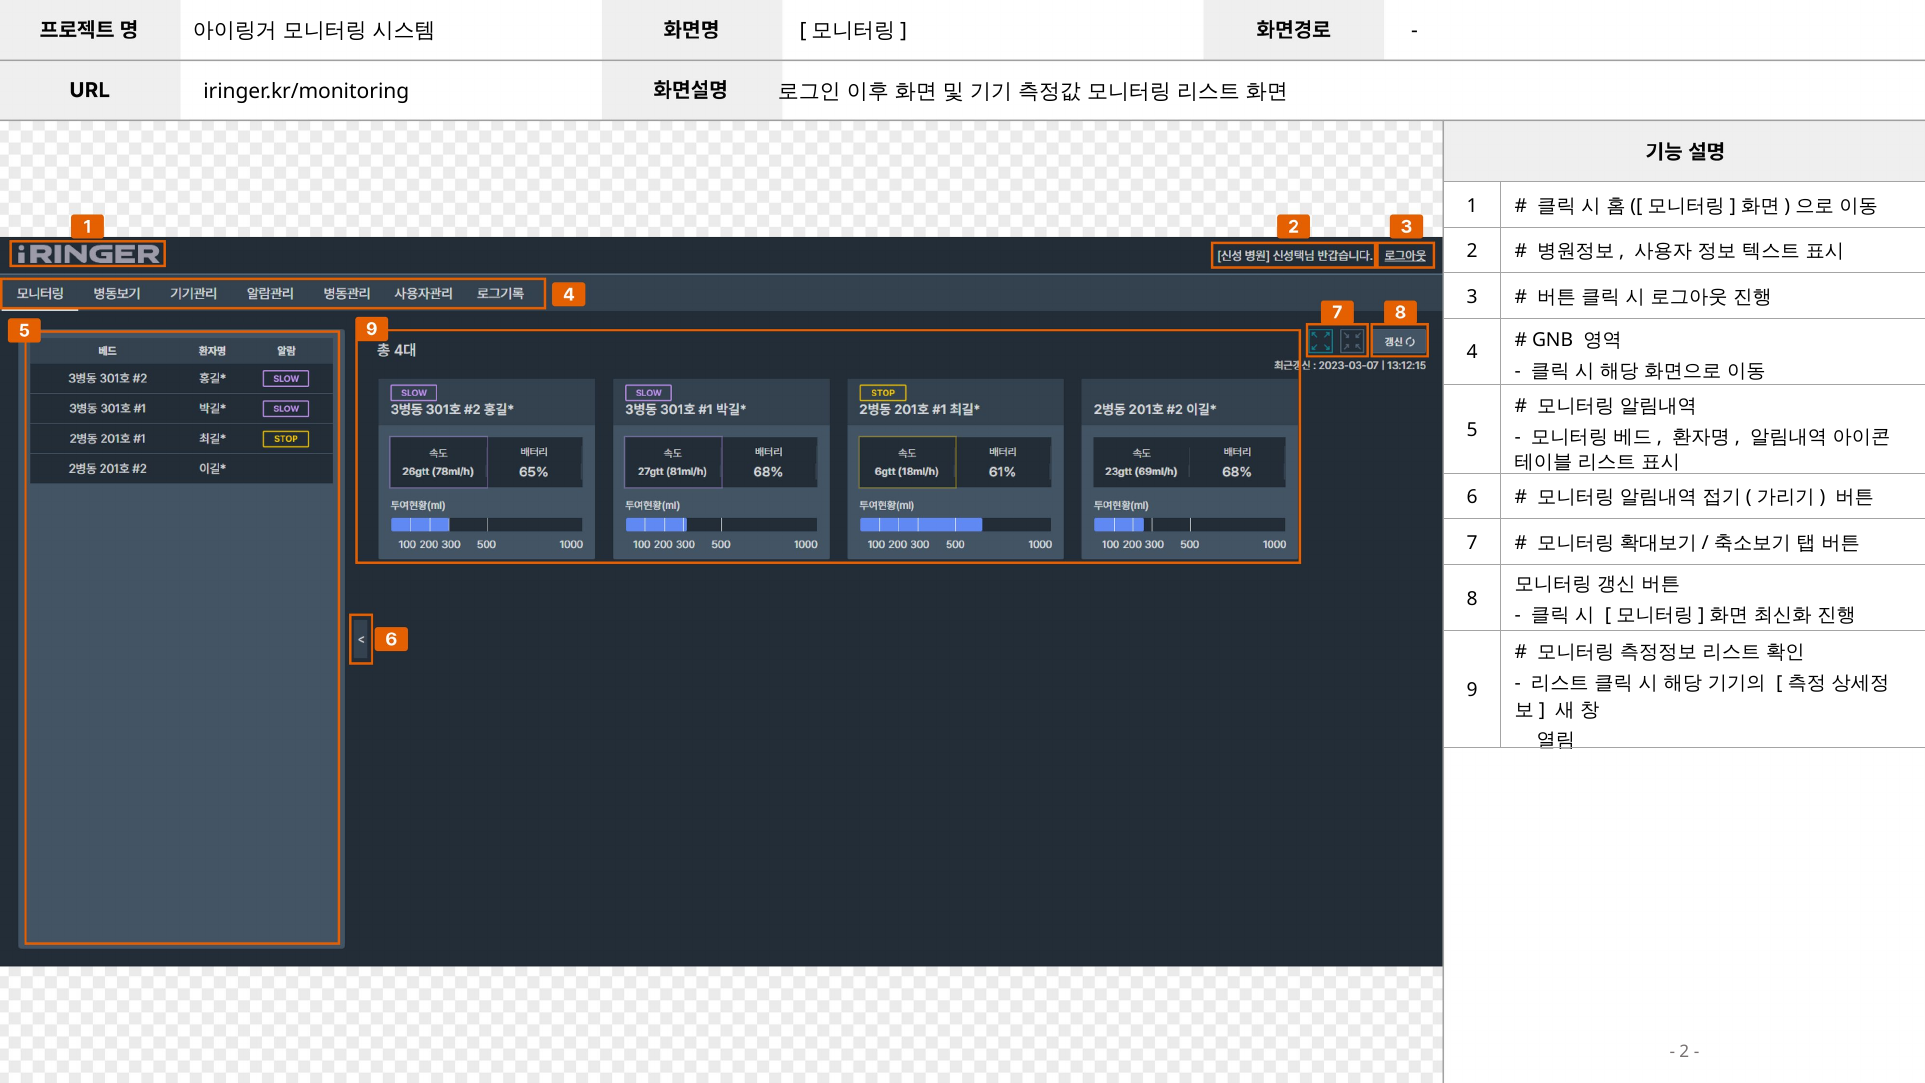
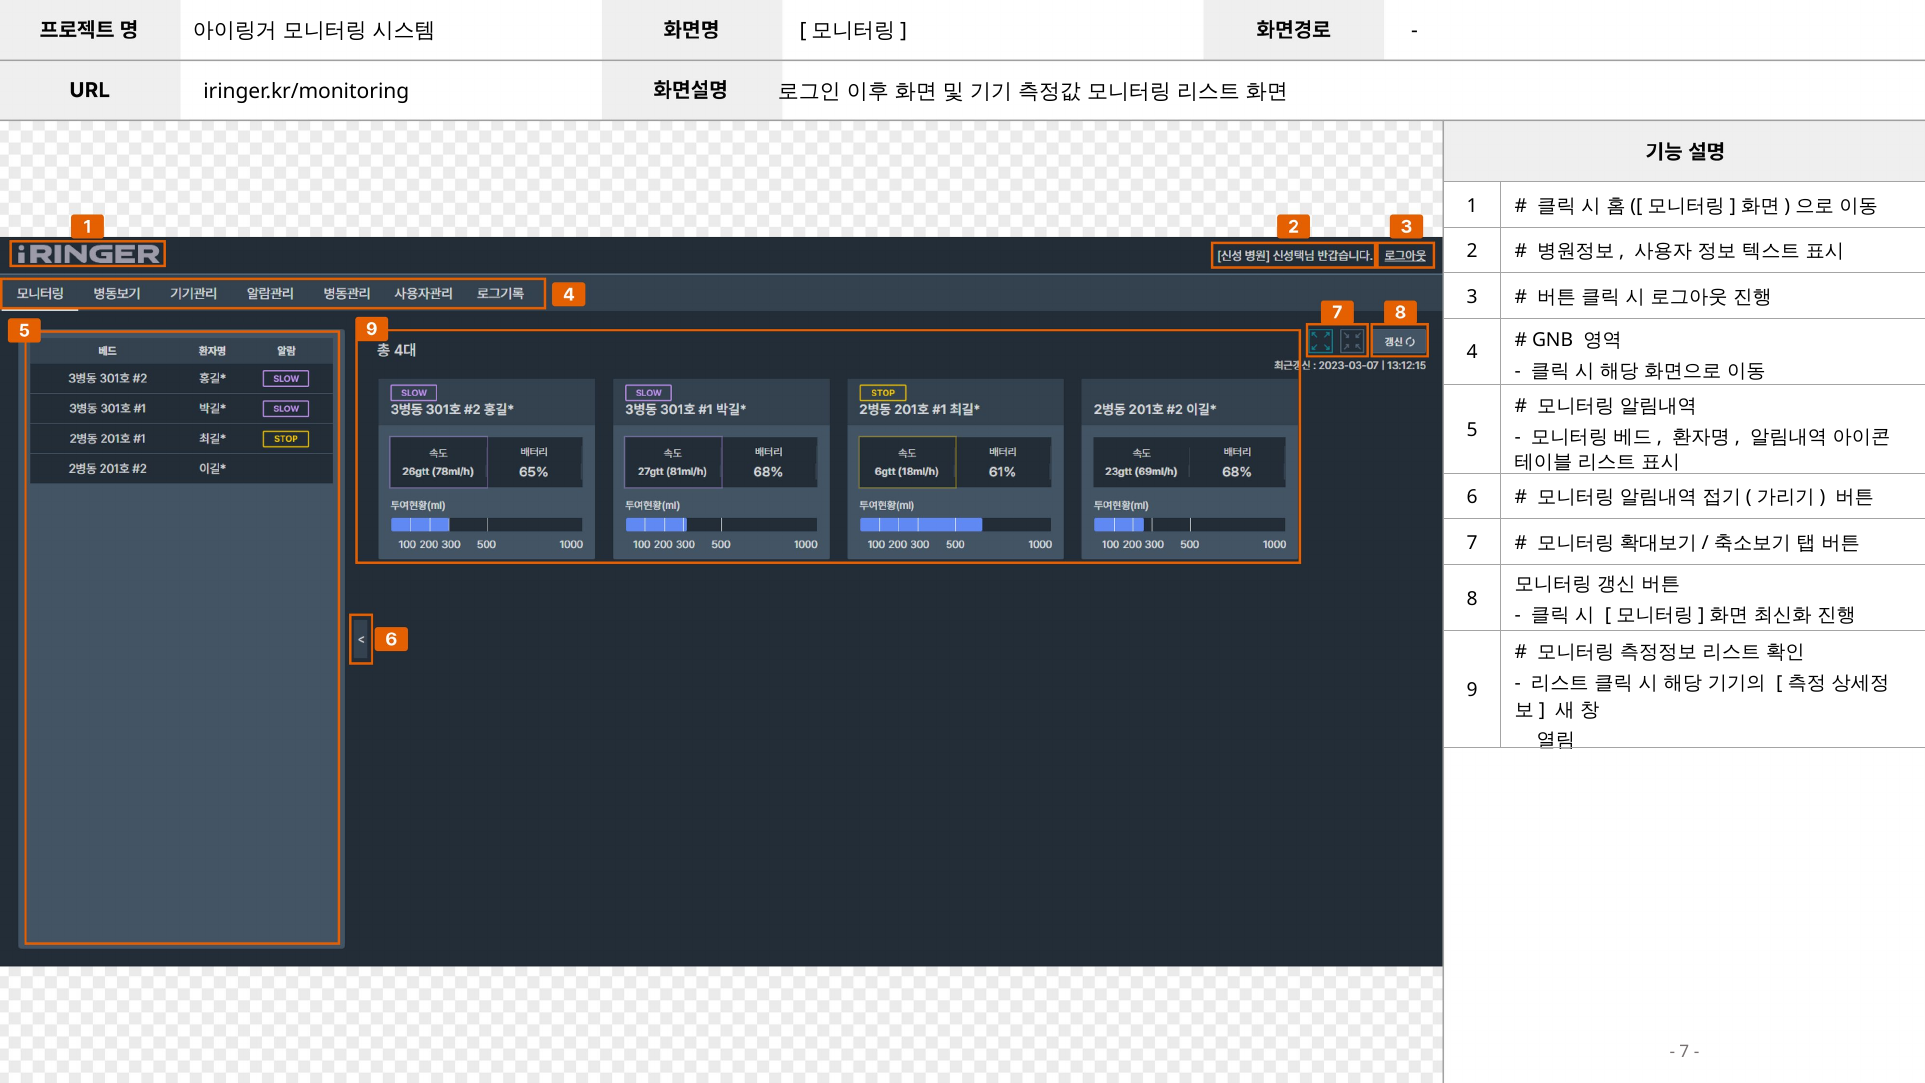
2: 2 -> 7 (1684, 1051)
